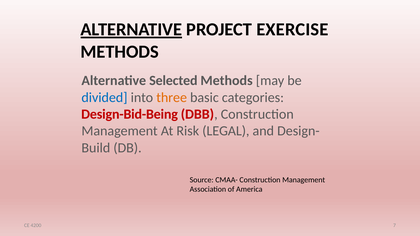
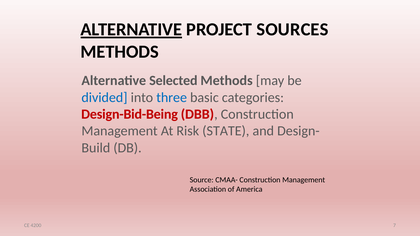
EXERCISE: EXERCISE -> SOURCES (292, 30)
three colour: orange -> blue (172, 98)
LEGAL: LEGAL -> STATE (226, 131)
